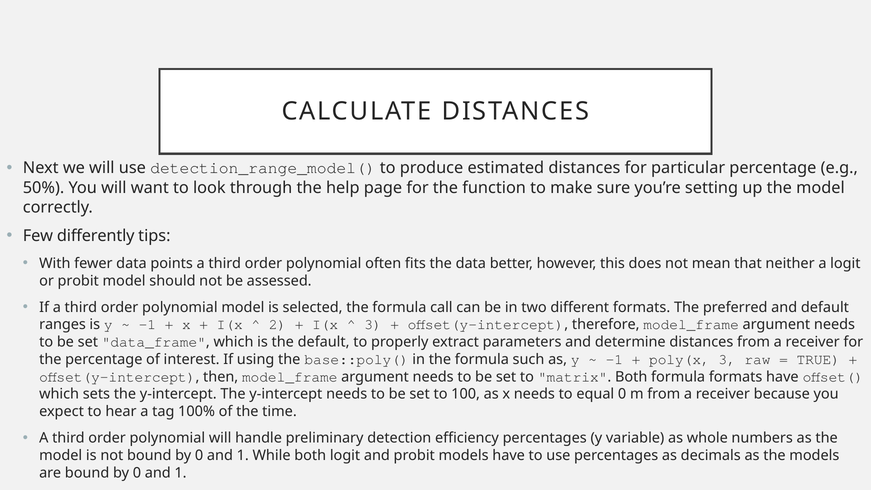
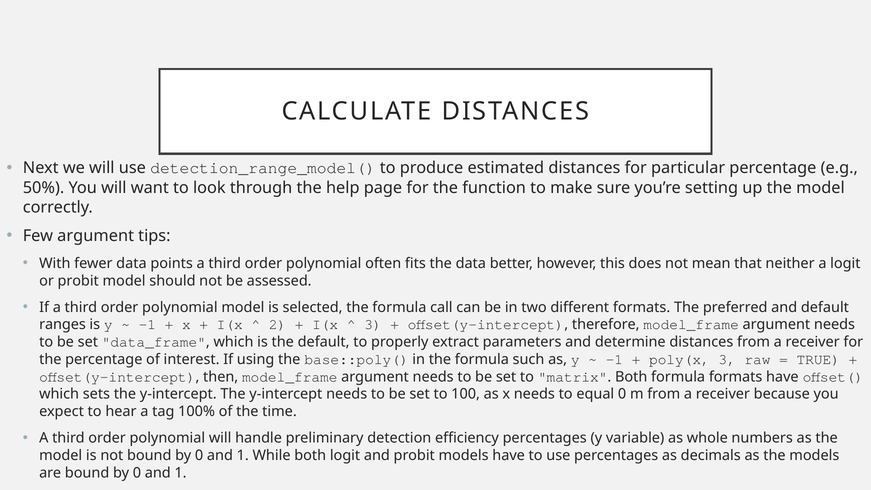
Few differently: differently -> argument (96, 236)
